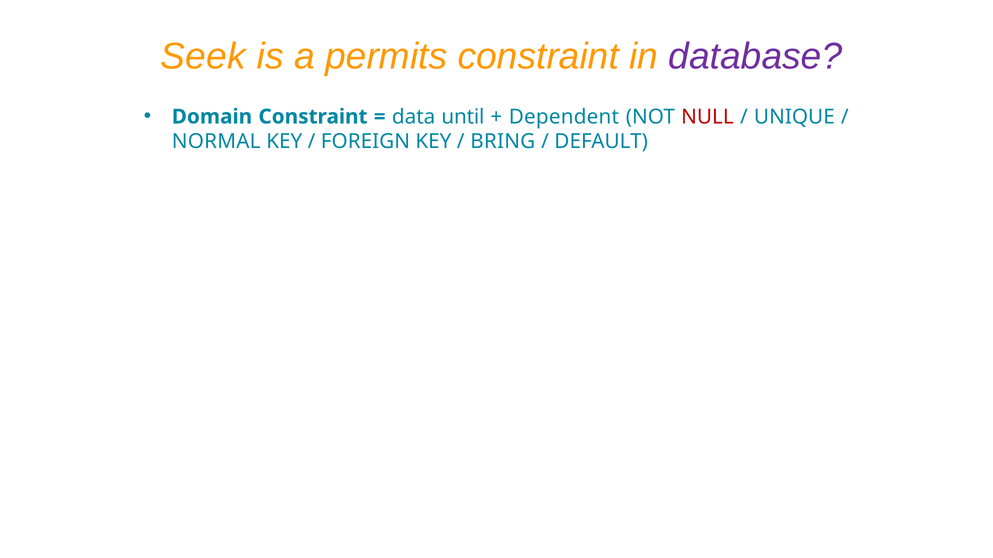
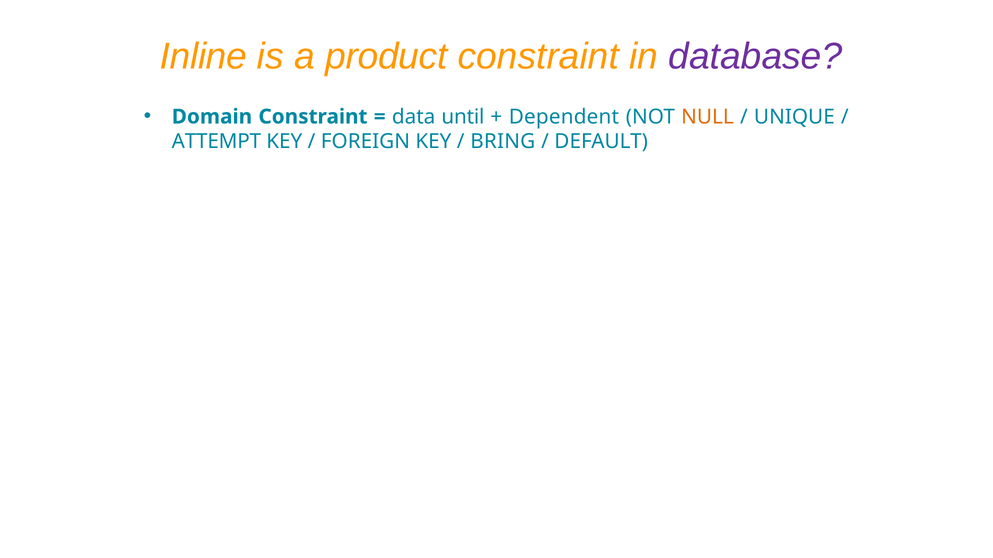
Seek: Seek -> Inline (203, 57)
permits: permits -> product (386, 57)
NULL colour: red -> orange (707, 117)
NORMAL: NORMAL -> ATTEMPT (216, 142)
